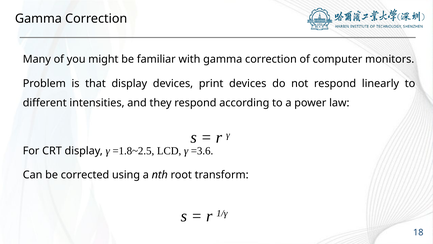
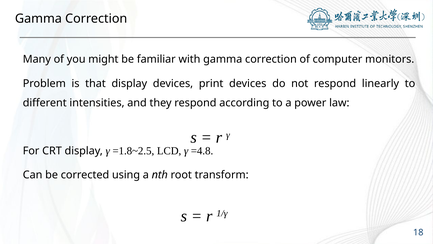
=3.6: =3.6 -> =4.8 (202, 151)
